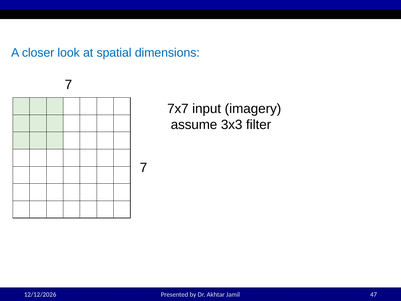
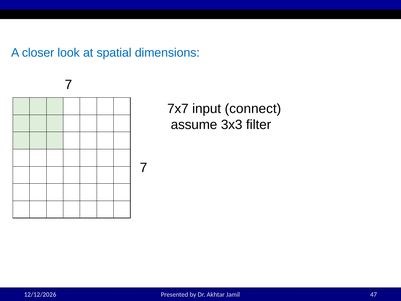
imagery: imagery -> connect (253, 109)
